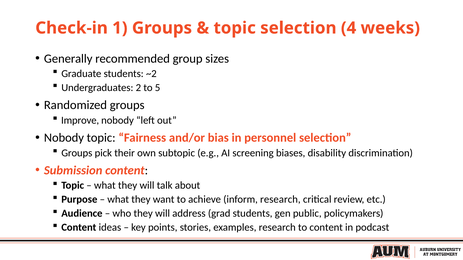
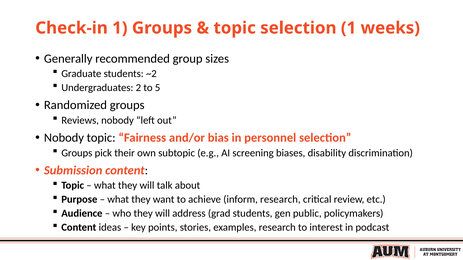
selection 4: 4 -> 1 (349, 28)
Improve: Improve -> Reviews (80, 120)
to content: content -> interest (326, 228)
